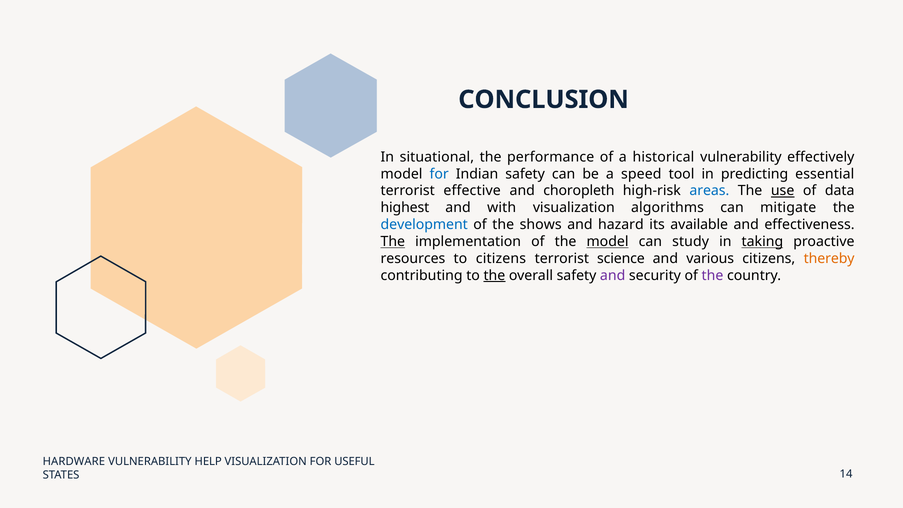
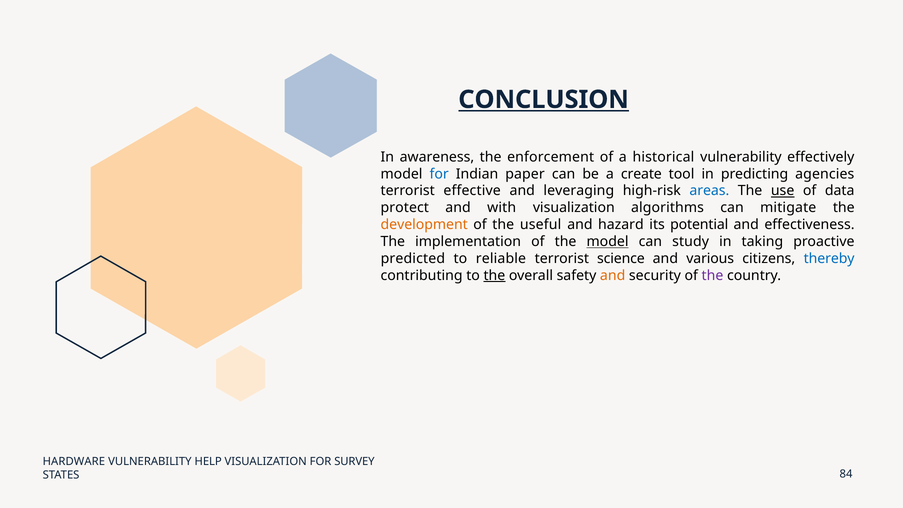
CONCLUSION underline: none -> present (544, 100)
situational: situational -> awareness (437, 157)
performance: performance -> enforcement (551, 157)
Indian safety: safety -> paper (525, 174)
speed: speed -> create (641, 174)
essential: essential -> agencies (825, 174)
choropleth: choropleth -> leveraging (579, 191)
highest: highest -> protect (405, 208)
development colour: blue -> orange (424, 225)
shows: shows -> useful (541, 225)
available: available -> potential (699, 225)
The underline: present -> none (393, 242)
taking underline: present -> none (762, 242)
resources: resources -> predicted (413, 259)
to citizens: citizens -> reliable (501, 259)
thereby colour: orange -> blue (829, 259)
and colour: purple -> orange (613, 275)
USEFUL: USEFUL -> SURVEY (354, 461)
14: 14 -> 84 (846, 474)
